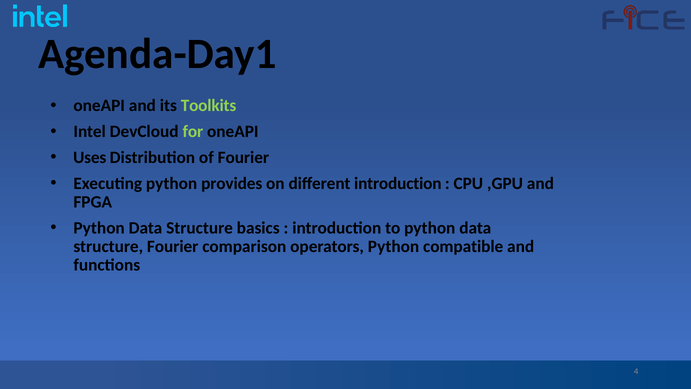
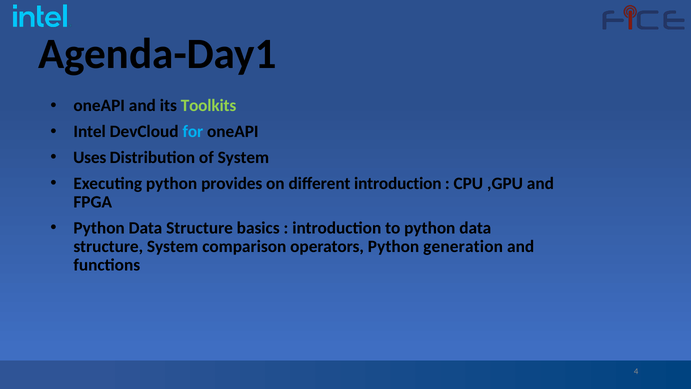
for colour: light green -> light blue (193, 131)
of Fourier: Fourier -> System (243, 157)
structure Fourier: Fourier -> System (173, 246)
compatible: compatible -> generation (463, 246)
